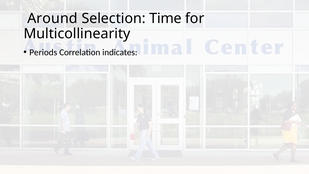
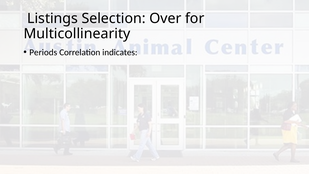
Around: Around -> Listings (53, 18)
Time: Time -> Over (165, 18)
